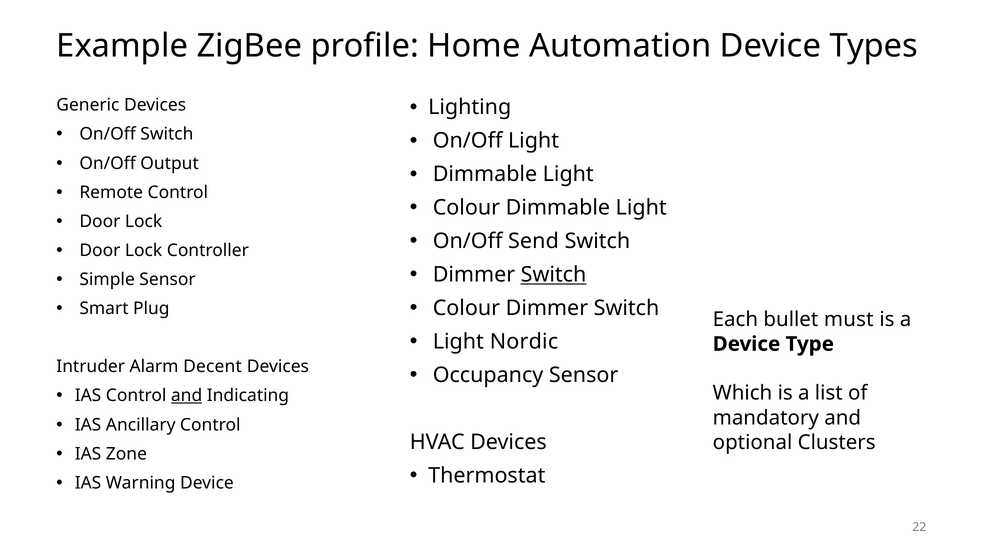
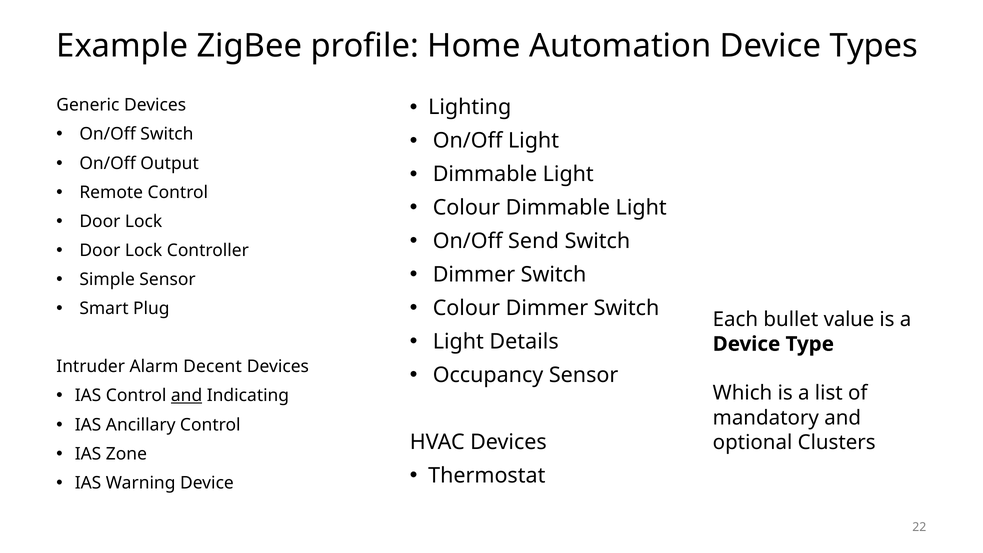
Switch underline: present -> none (554, 275)
must: must -> value (849, 319)
Nordic: Nordic -> Details (524, 342)
